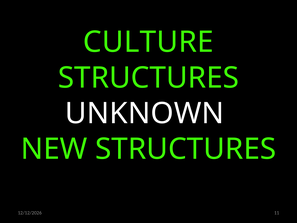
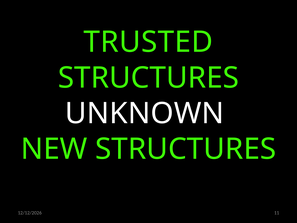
CULTURE: CULTURE -> TRUSTED (148, 42)
